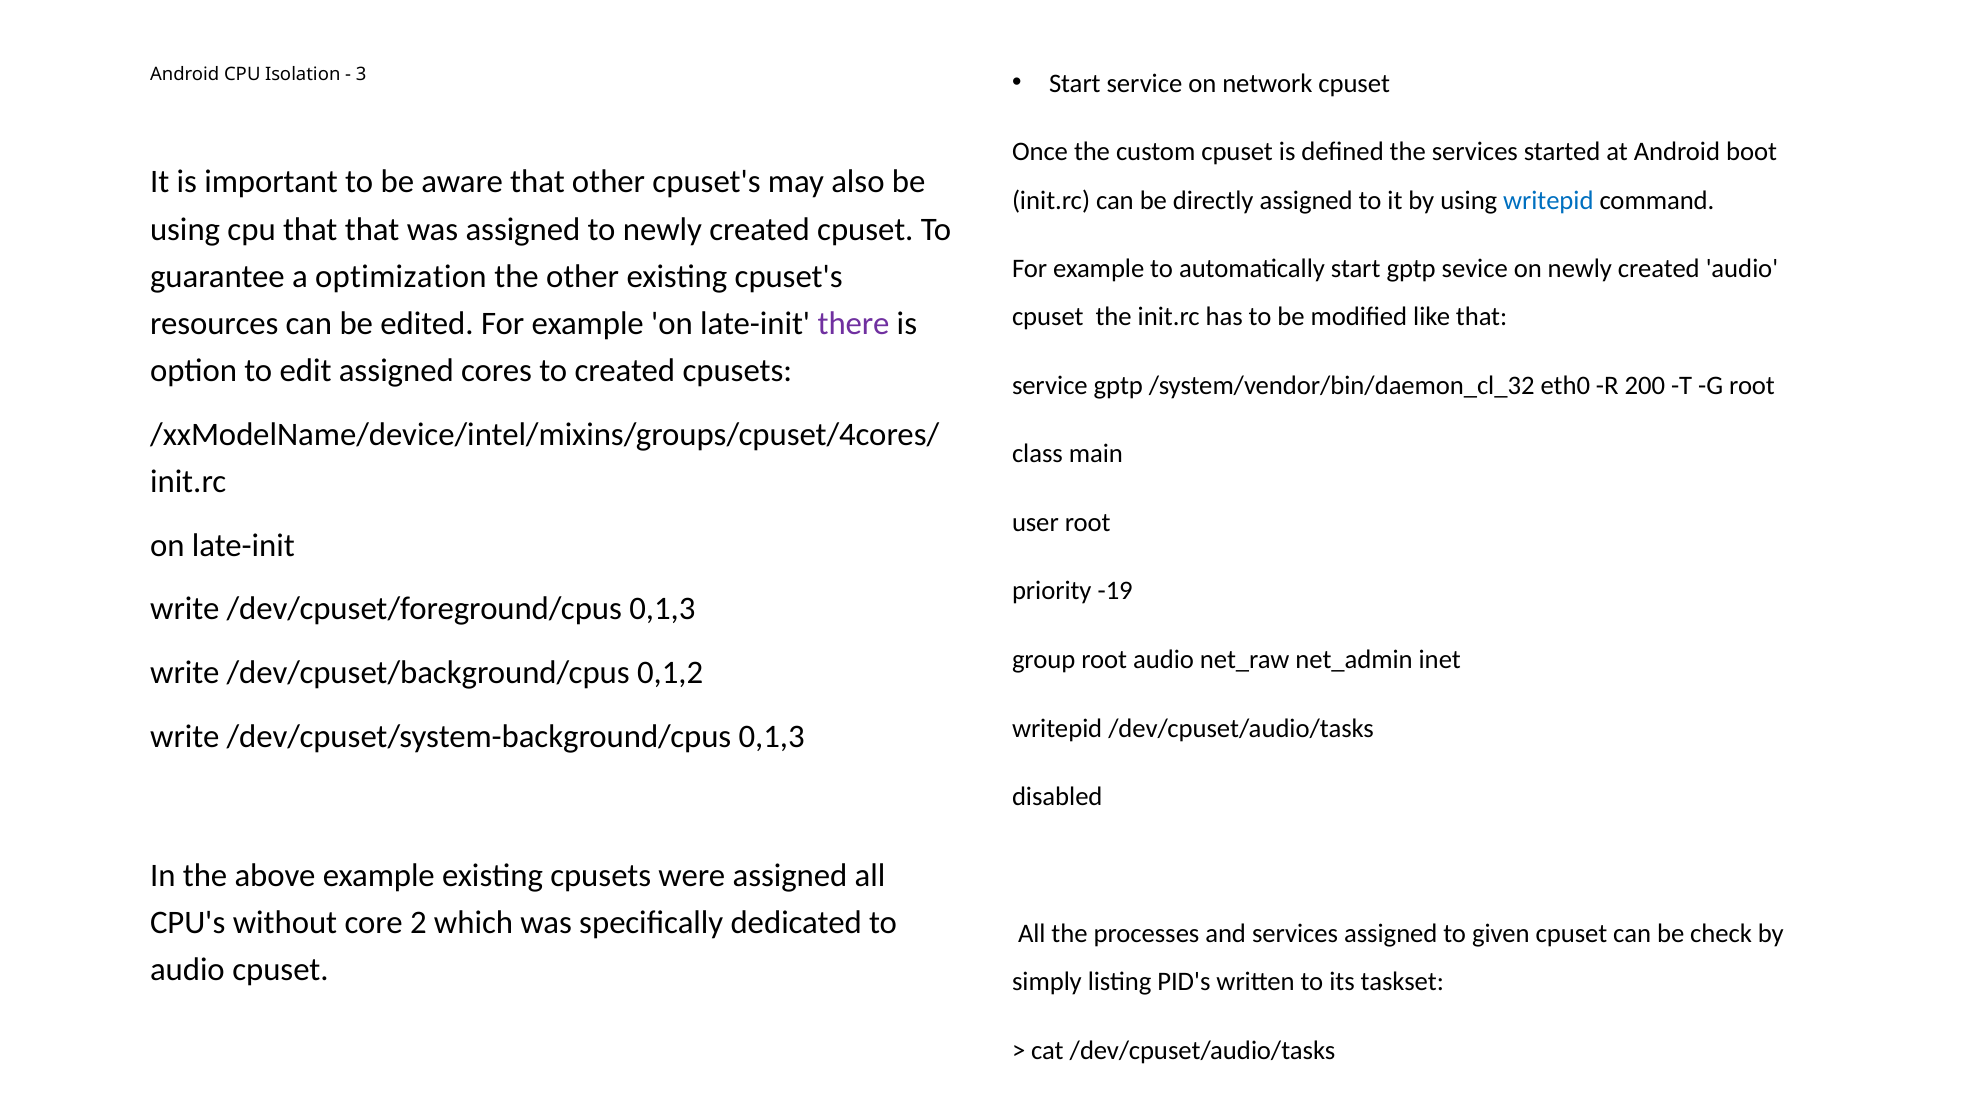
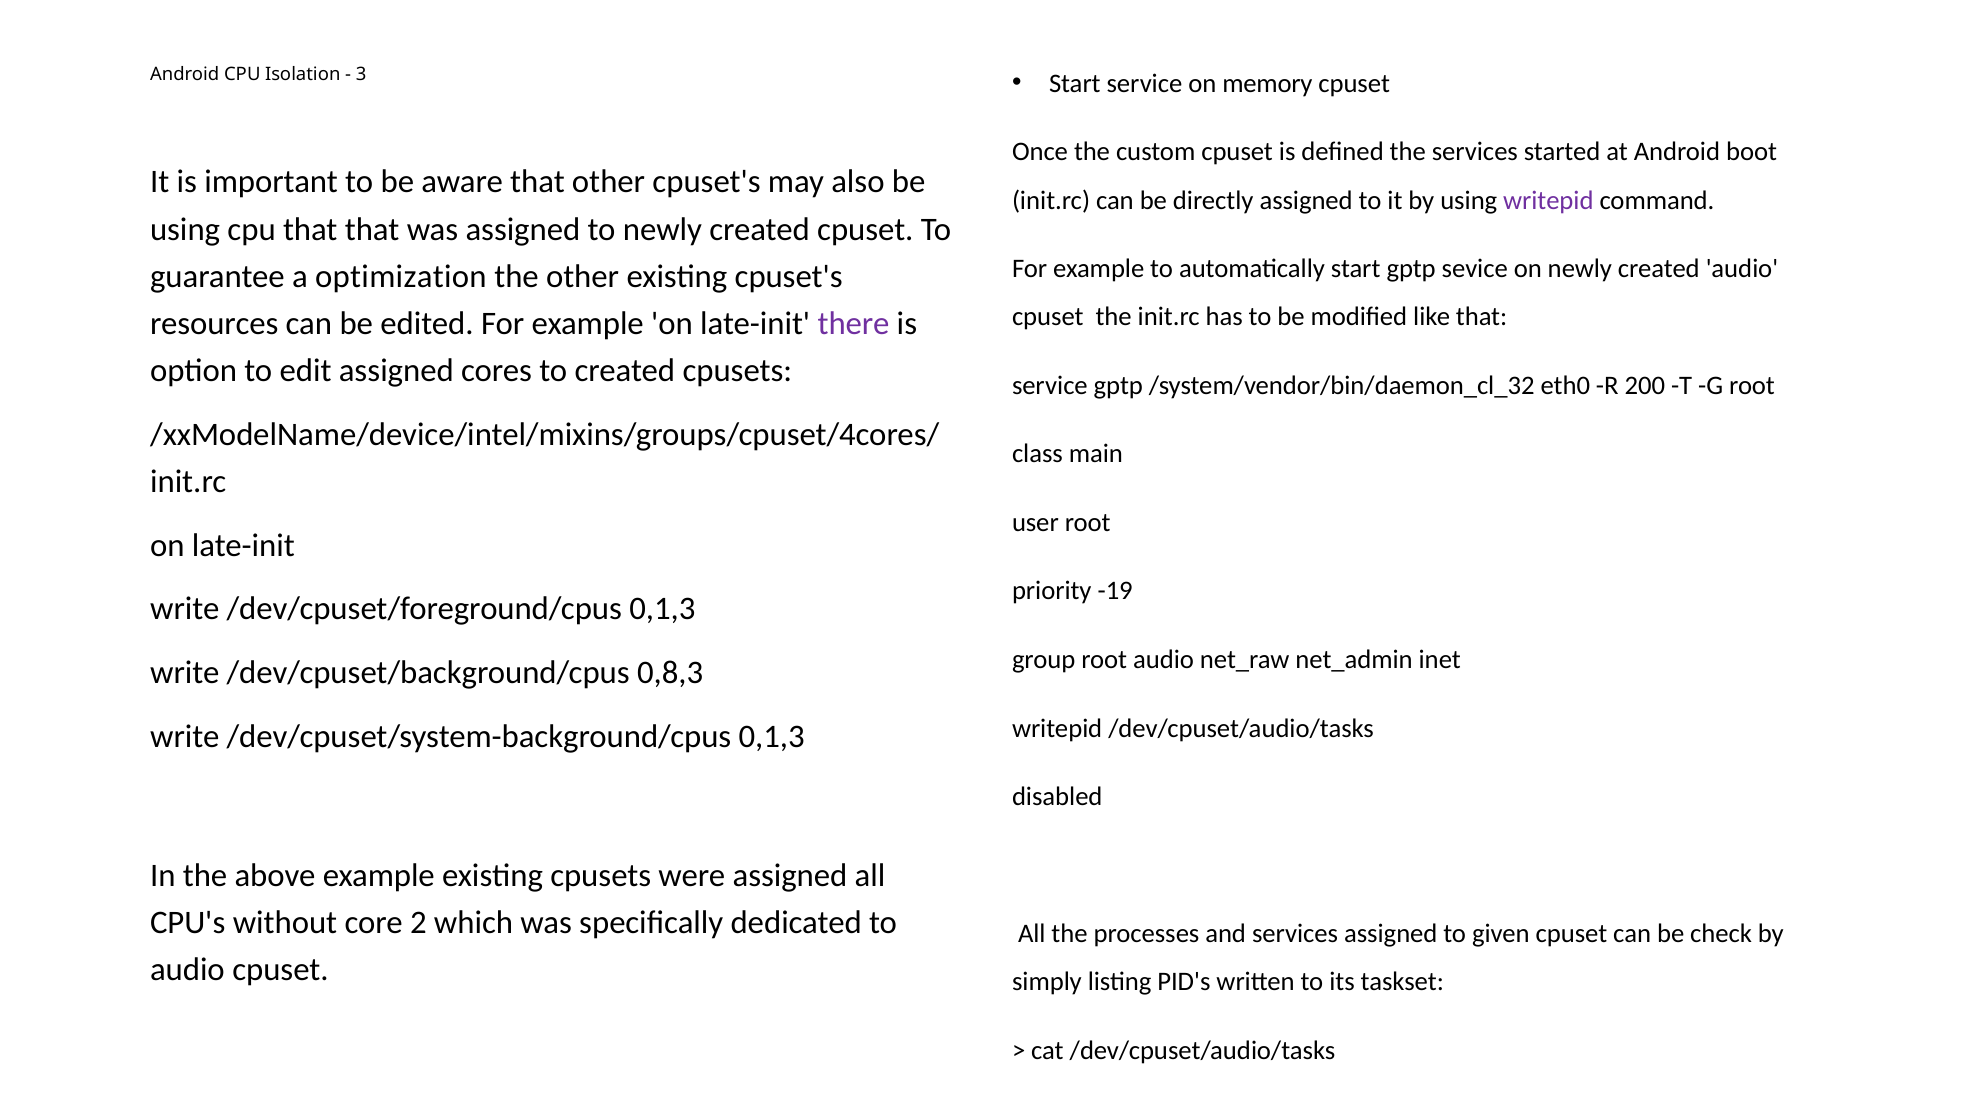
network: network -> memory (1267, 84)
writepid colour: blue -> purple (1548, 200)
0,1,2: 0,1,2 -> 0,8,3 (670, 673)
